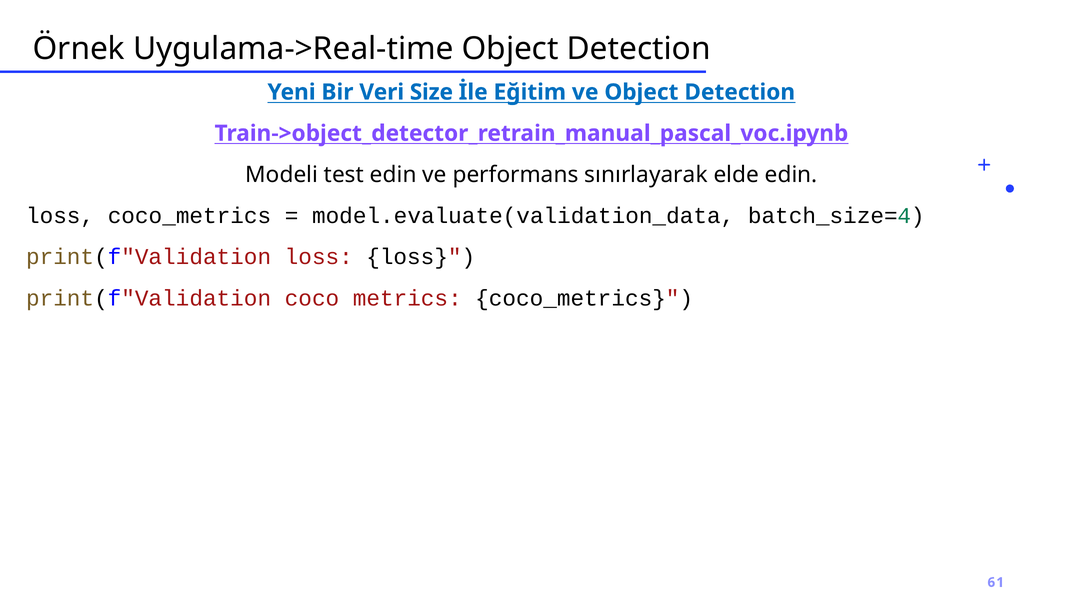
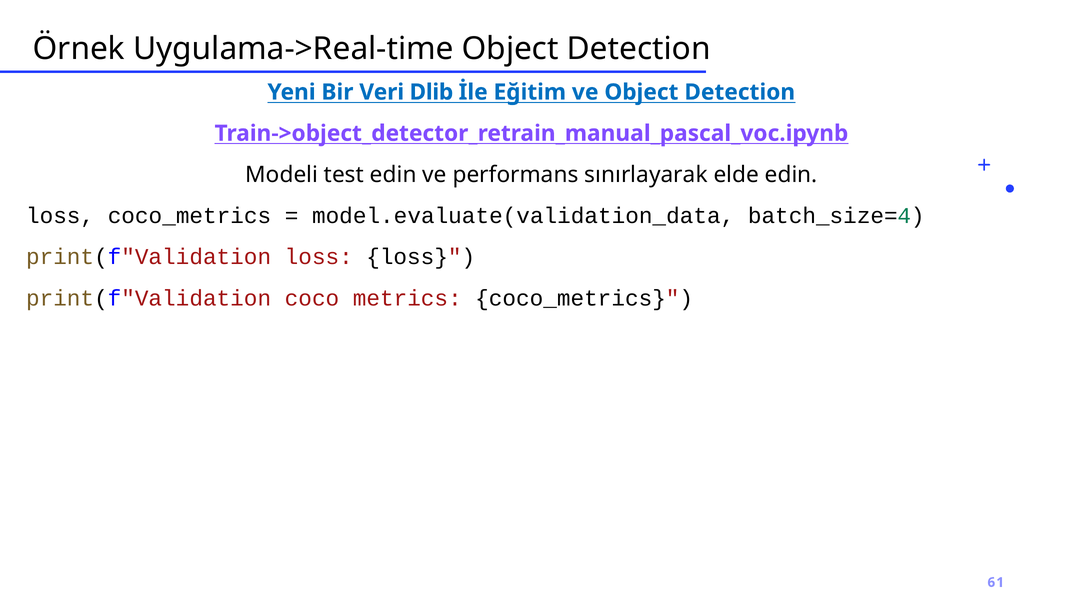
Size: Size -> Dlib (431, 92)
